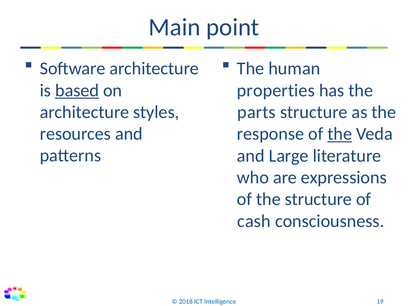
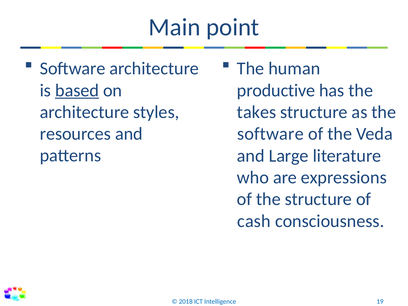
properties: properties -> productive (276, 90)
parts: parts -> takes (257, 112)
response: response -> software (270, 134)
the underline: present -> none (340, 134)
